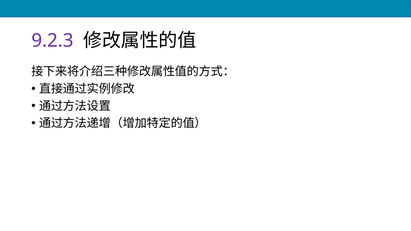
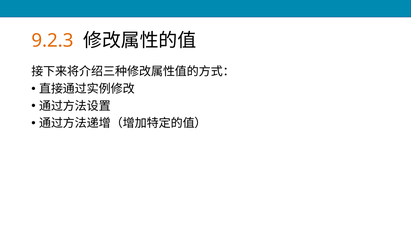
9.2.3 colour: purple -> orange (53, 41)
